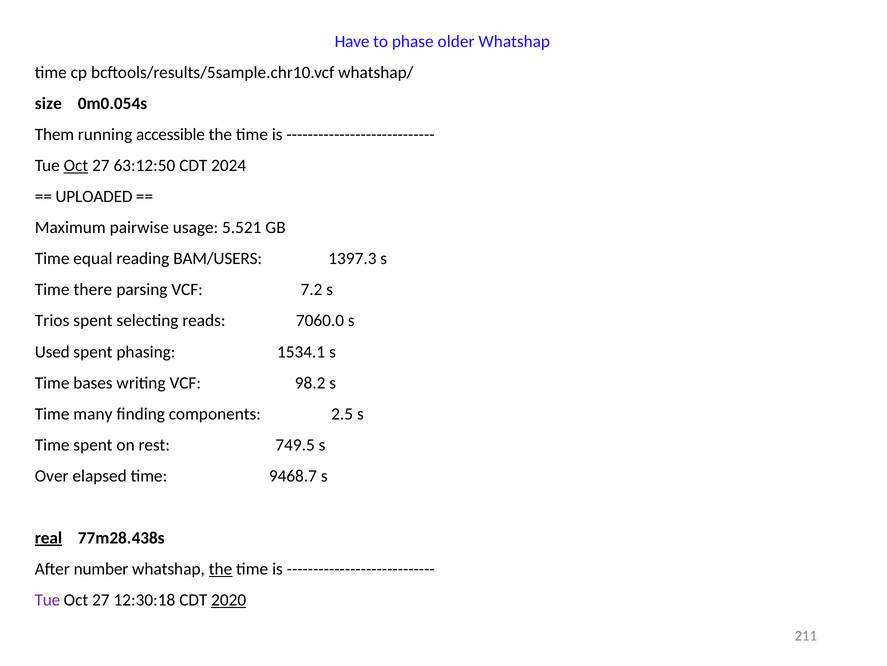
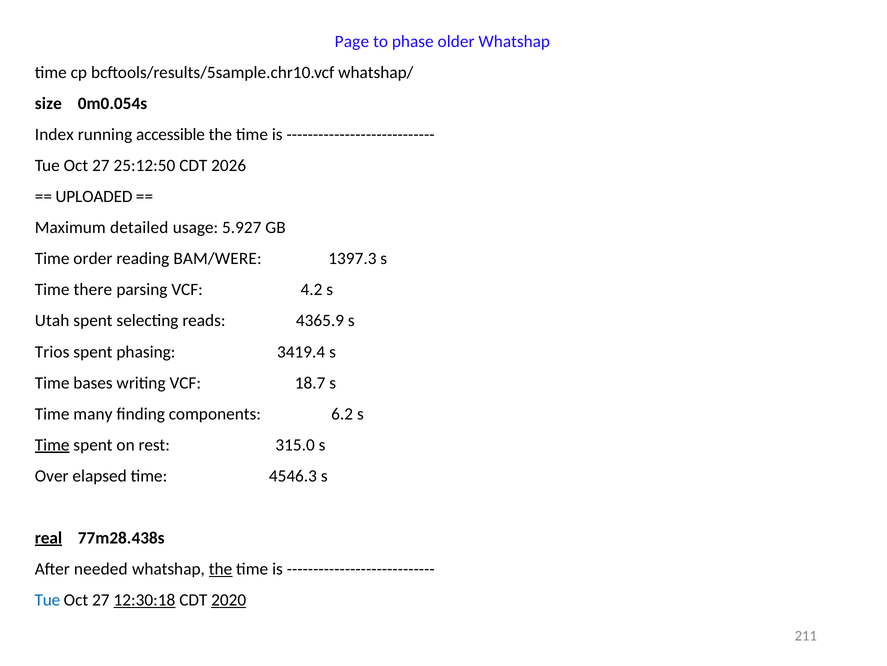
Have: Have -> Page (352, 42)
Them: Them -> Index (54, 135)
Oct underline: present -> none (76, 166)
63:12:50: 63:12:50 -> 25:12:50 (144, 166)
2024: 2024 -> 2026 (229, 166)
pairwise: pairwise -> detailed (139, 228)
5.521: 5.521 -> 5.927 (242, 228)
equal: equal -> order (93, 258)
BAM/USERS: BAM/USERS -> BAM/WERE (218, 258)
7.2: 7.2 -> 4.2 (311, 289)
Trios: Trios -> Utah (52, 320)
7060.0: 7060.0 -> 4365.9 (320, 320)
Used: Used -> Trios (52, 351)
1534.1: 1534.1 -> 3419.4 (301, 351)
98.2: 98.2 -> 18.7 (310, 382)
2.5: 2.5 -> 6.2 (342, 413)
Time underline: none -> present (52, 444)
749.5: 749.5 -> 315.0 (295, 444)
9468.7: 9468.7 -> 4546.3 (293, 475)
number: number -> needed (101, 568)
Tue colour: purple -> blue (47, 599)
12:30:18 underline: none -> present (144, 599)
